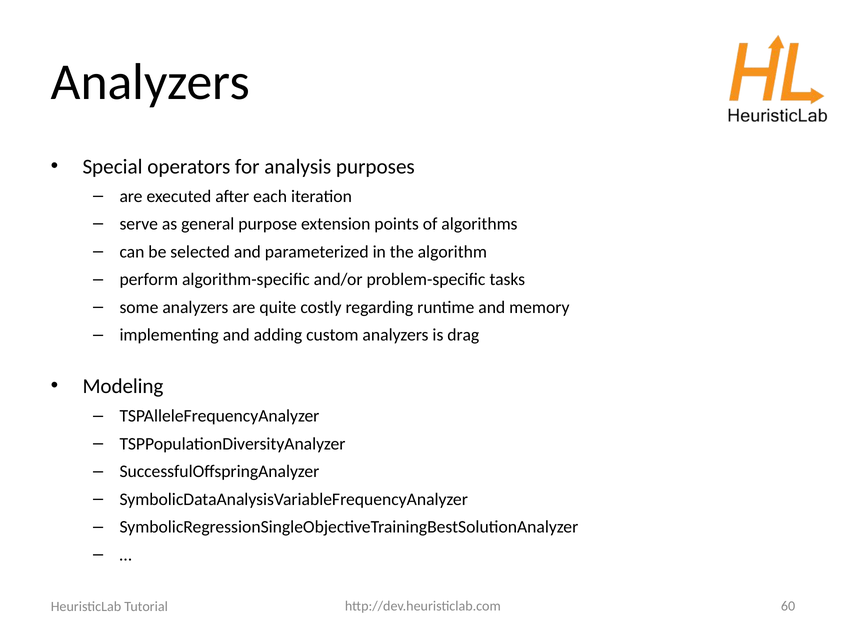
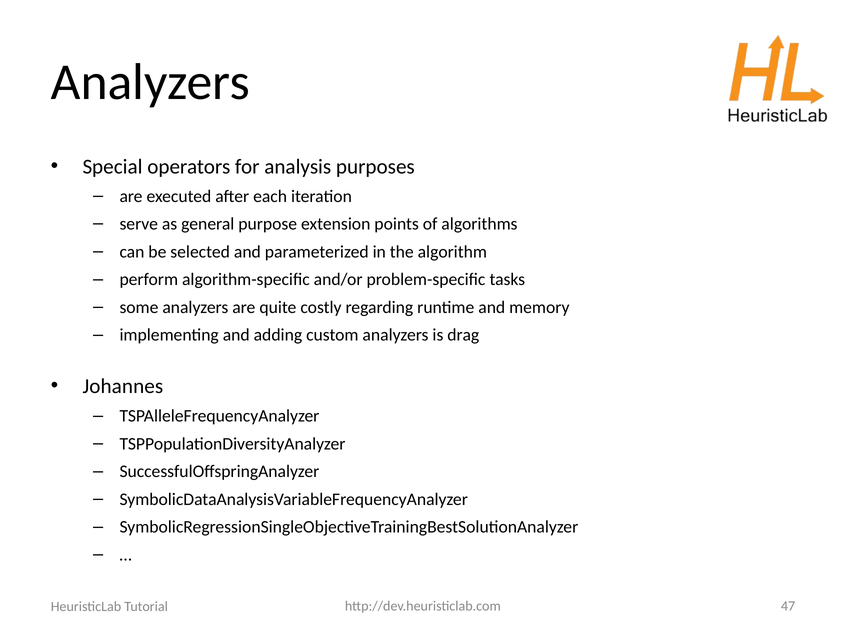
Modeling: Modeling -> Johannes (123, 386)
60: 60 -> 47 (788, 606)
